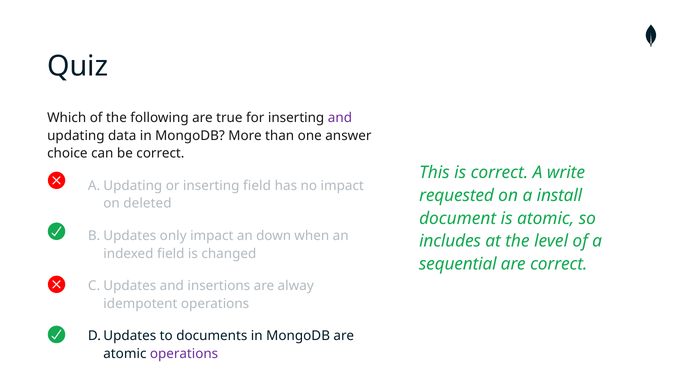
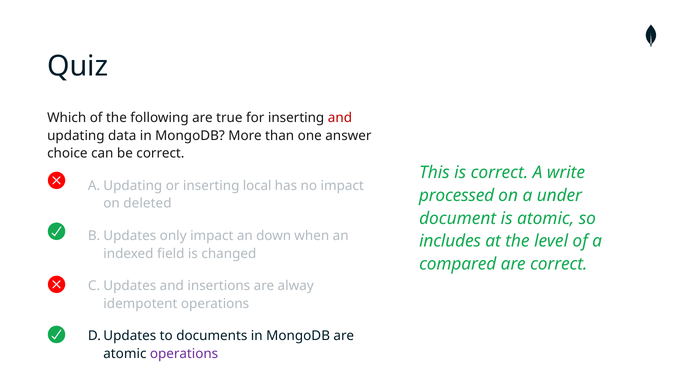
and colour: purple -> red (340, 118)
inserting field: field -> local (257, 185)
requested: requested -> processed (457, 195)
install: install -> under (559, 195)
sequential: sequential -> compared (458, 264)
